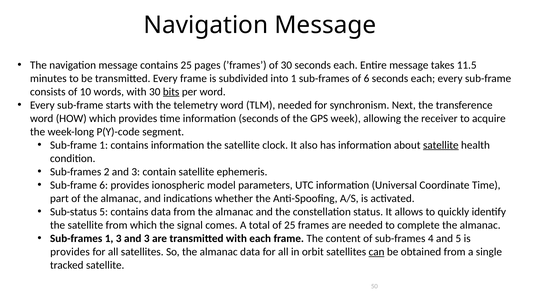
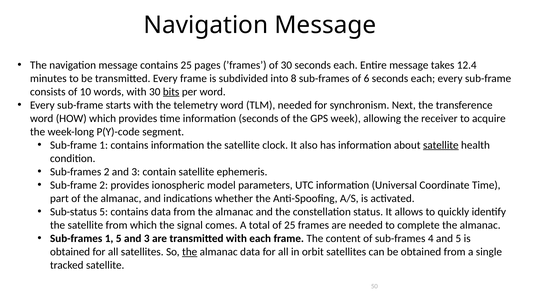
11.5: 11.5 -> 12.4 (467, 65)
into 1: 1 -> 8 (294, 78)
Sub-frame 6: 6 -> 2 (104, 185)
1 3: 3 -> 5 (119, 238)
provides: provides -> obtained (70, 252)
the underline: none -> present (190, 252)
can underline: present -> none (377, 252)
